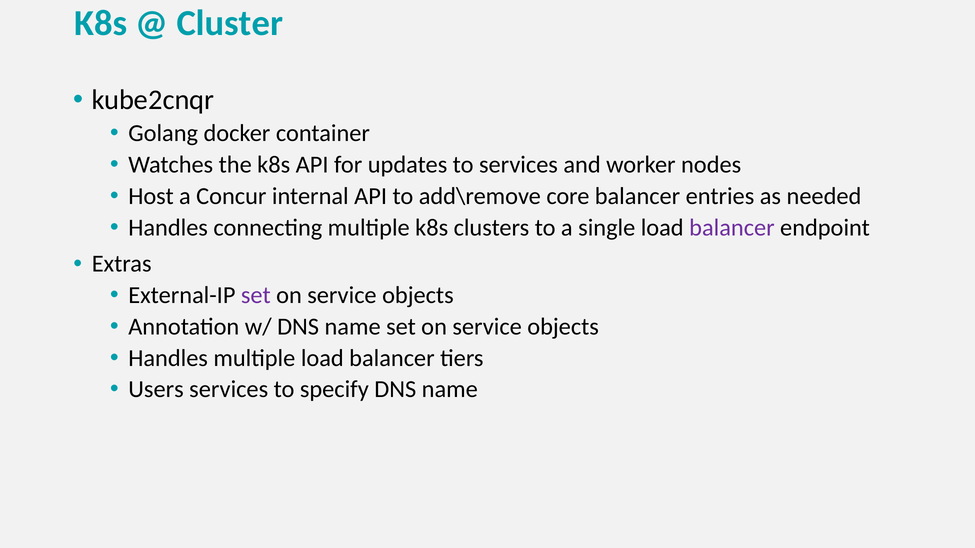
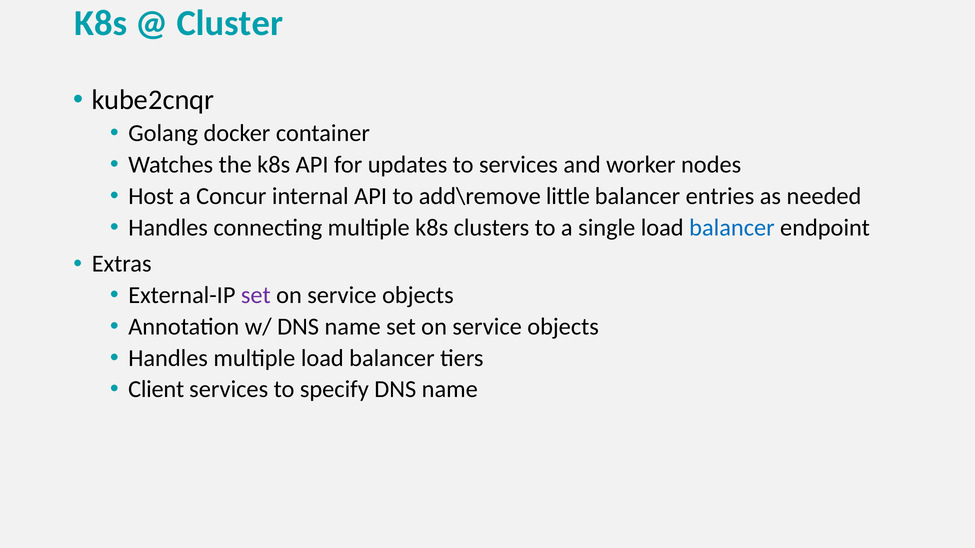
core: core -> little (568, 196)
balancer colour: purple -> blue (732, 228)
Users: Users -> Client (156, 390)
